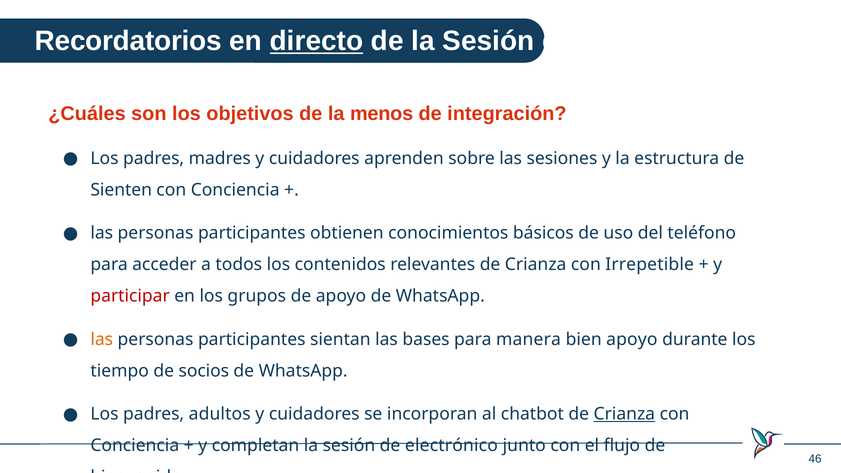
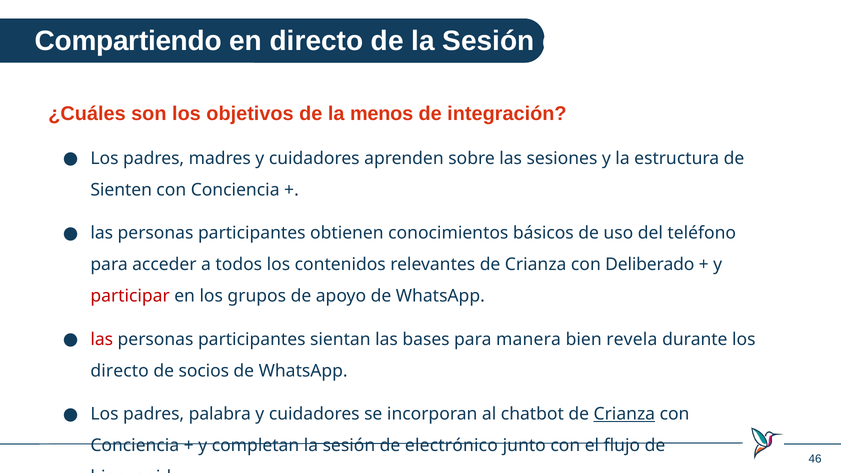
Recordatorios: Recordatorios -> Compartiendo (128, 41)
directo underline: present -> none (316, 41)
Irrepetible: Irrepetible -> Deliberado (650, 265)
las colour: orange -> red (102, 339)
bien apoyo: apoyo -> revela (632, 339)
tiempo: tiempo -> directo (120, 371)
adultos: adultos -> palabra (220, 414)
